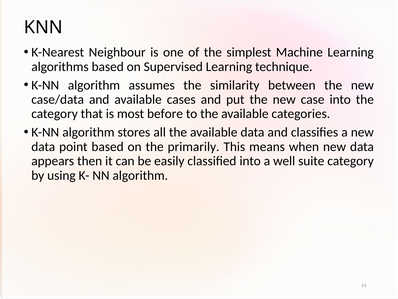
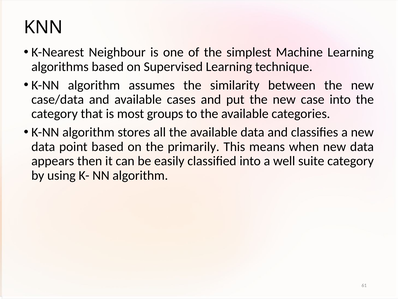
before: before -> groups (165, 114)
